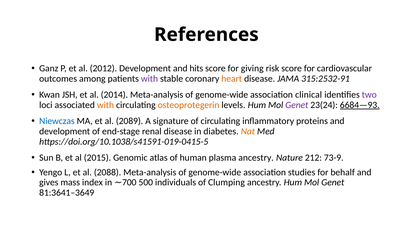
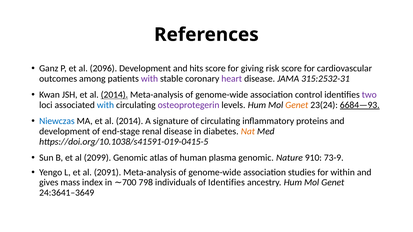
2012: 2012 -> 2096 (103, 68)
heart colour: orange -> purple (232, 79)
315:2532-91: 315:2532-91 -> 315:2532-31 (325, 79)
2014 underline: none -> present (114, 95)
clinical: clinical -> control (309, 95)
with colour: orange -> blue (105, 105)
osteoprotegerin colour: orange -> purple (189, 105)
Genet colour: purple -> orange (297, 105)
MA et al 2089: 2089 -> 2014 (130, 121)
2015: 2015 -> 2099 (97, 158)
plasma ancestry: ancestry -> genomic (256, 158)
212: 212 -> 910 (313, 158)
2088: 2088 -> 2091 (108, 173)
behalf: behalf -> within (343, 173)
500: 500 -> 798 (146, 183)
of Clumping: Clumping -> Identifies (226, 183)
81:3641–3649: 81:3641–3649 -> 24:3641–3649 (67, 193)
